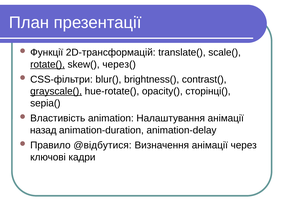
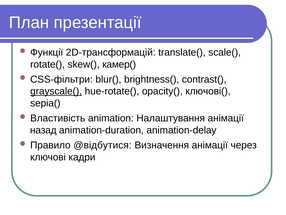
rotate( underline: present -> none (48, 64)
через(: через( -> камер( (119, 64)
сторінці(: сторінці( -> ключові( (208, 91)
